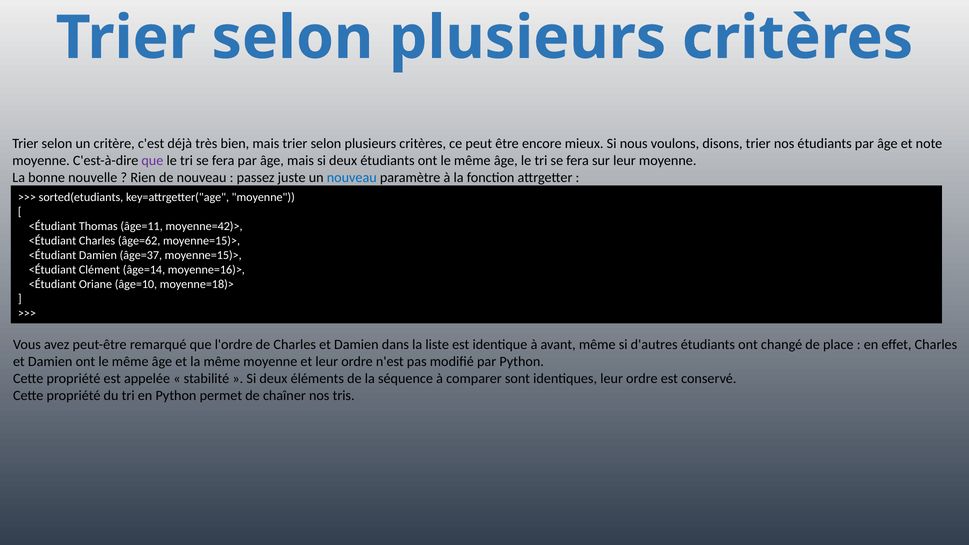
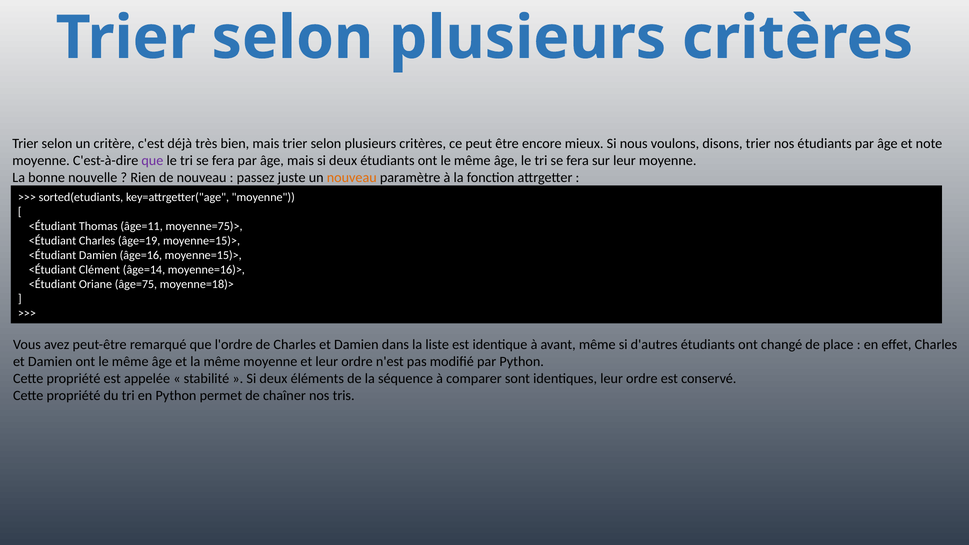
nouveau colour: blue -> orange (352, 178)
moyenne=42)>: moyenne=42)> -> moyenne=75)> (204, 226)
âge=62: âge=62 -> âge=19 (139, 241)
âge=37: âge=37 -> âge=16 (141, 255)
âge=10: âge=10 -> âge=75 (136, 284)
